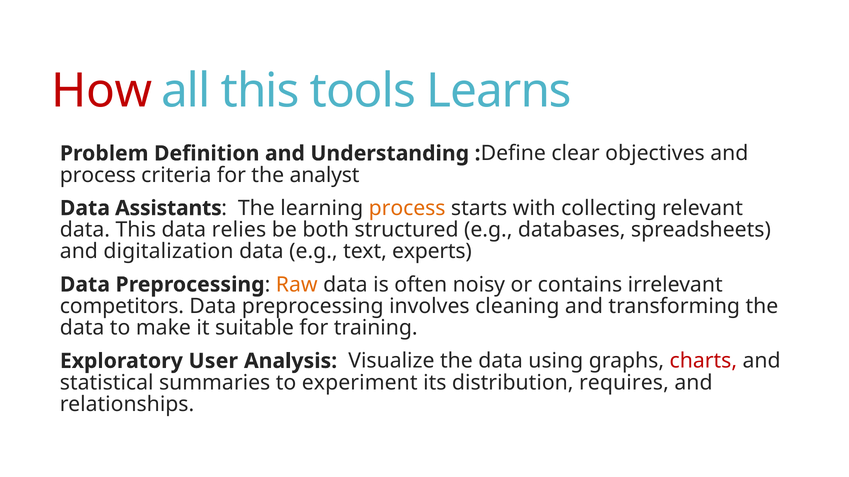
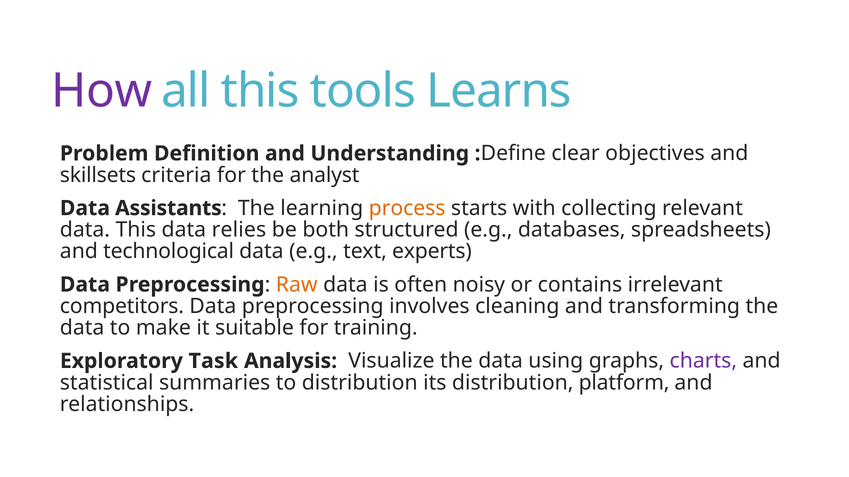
How colour: red -> purple (102, 91)
process: process -> skillsets (98, 175)
digitalization: digitalization -> technological (169, 252)
User: User -> Task (213, 361)
charts colour: red -> purple (703, 361)
to experiment: experiment -> distribution (360, 383)
requires: requires -> platform (624, 383)
